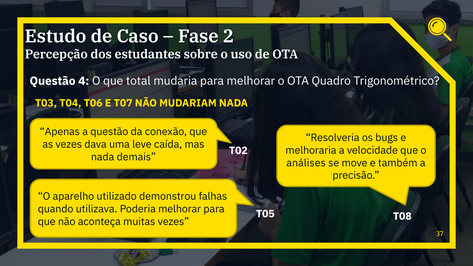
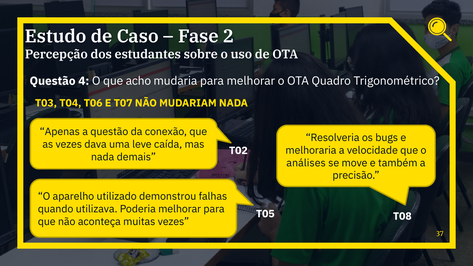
total: total -> acho (138, 81)
